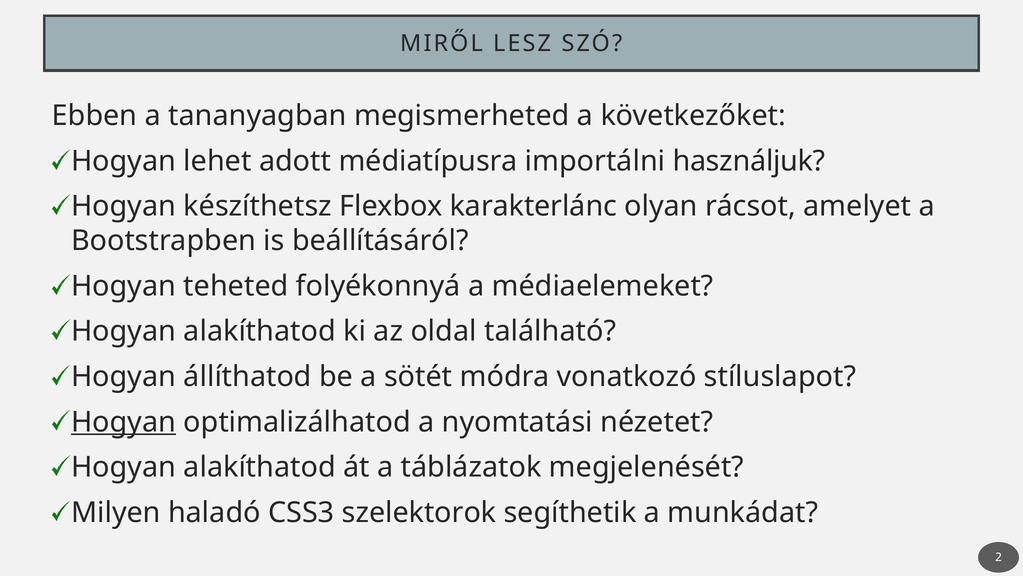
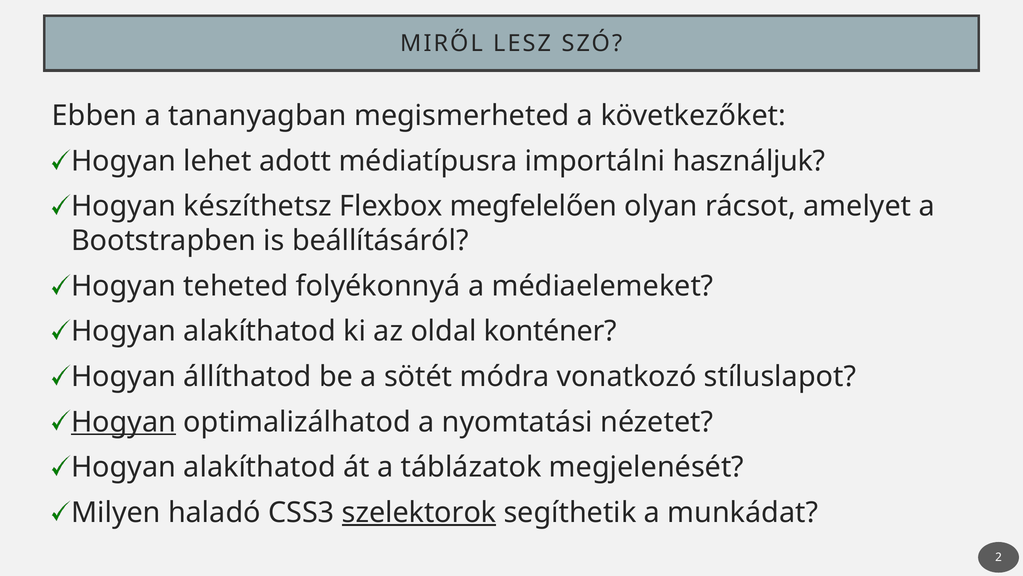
karakterlánc: karakterlánc -> megfelelően (533, 206)
található: található -> konténer (550, 331)
szelektorok underline: none -> present (419, 512)
